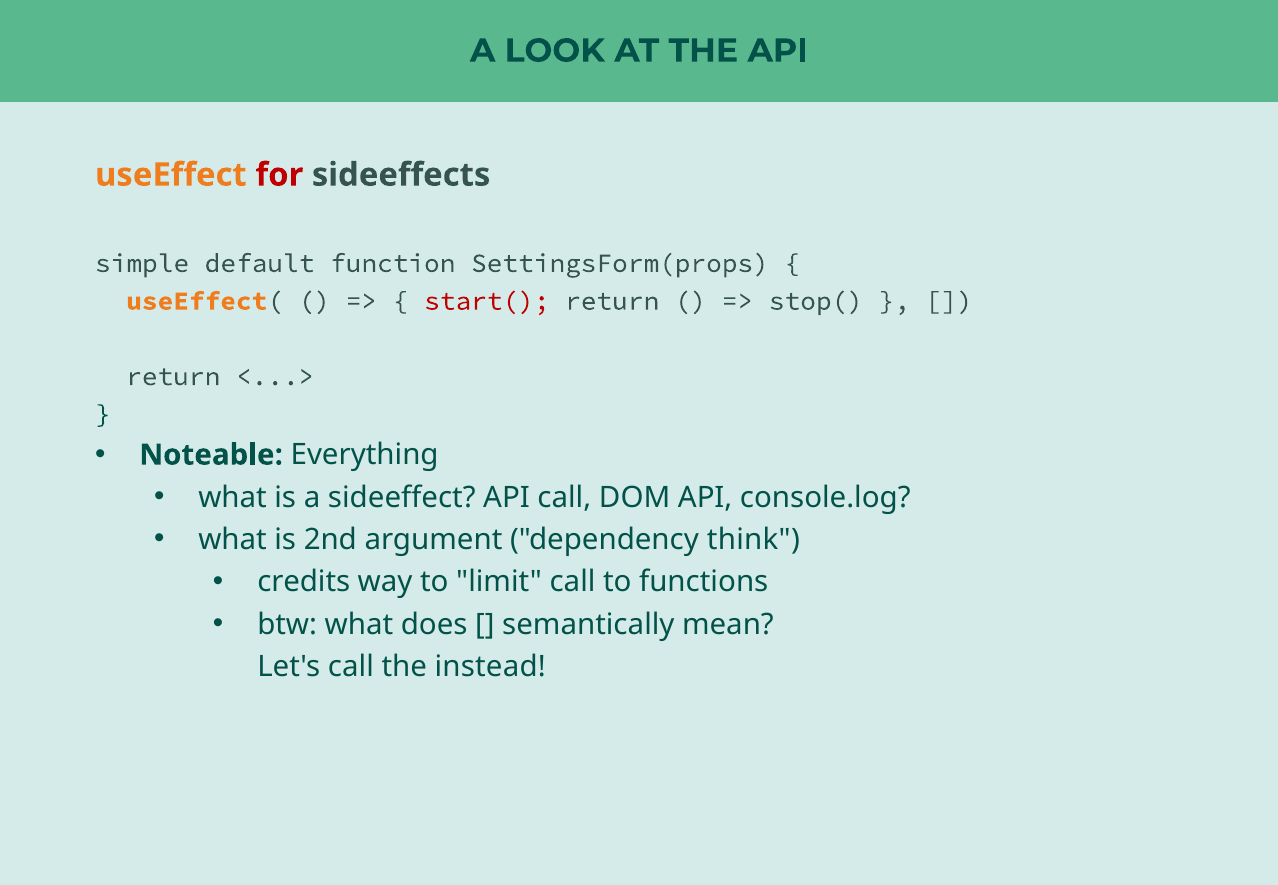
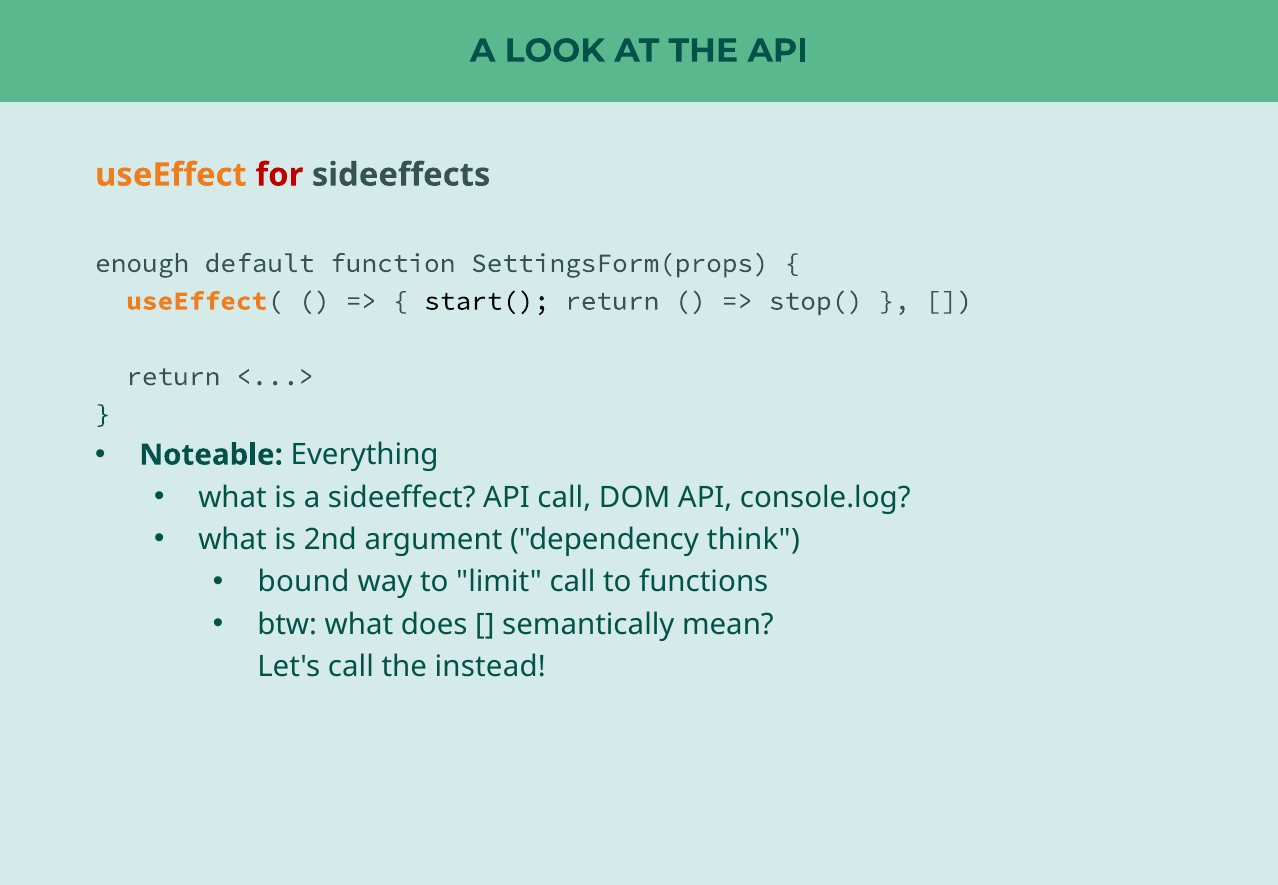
simple: simple -> enough (142, 263)
start( colour: red -> black (487, 301)
credits: credits -> bound (304, 582)
